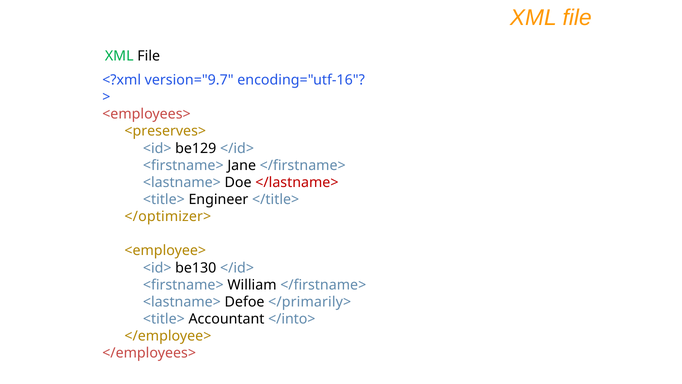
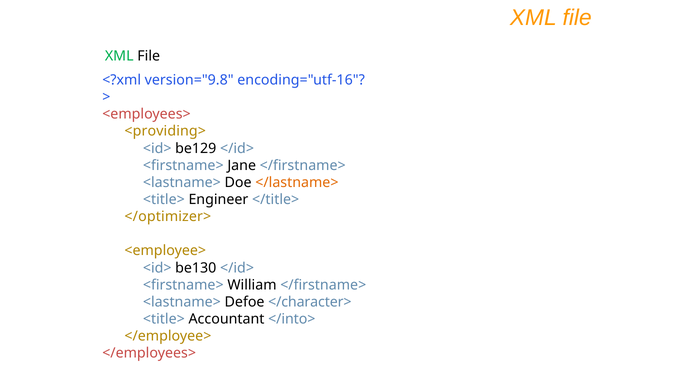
version="9.7: version="9.7 -> version="9.8 (189, 80)
<preserves>: <preserves> -> <providing> (165, 131)
</lastname> colour: red -> orange (297, 182)
</primarily>: </primarily> -> </character> (310, 302)
